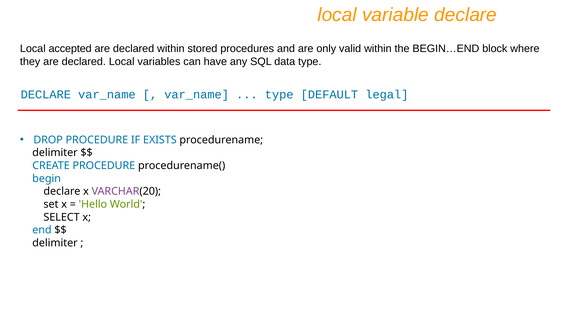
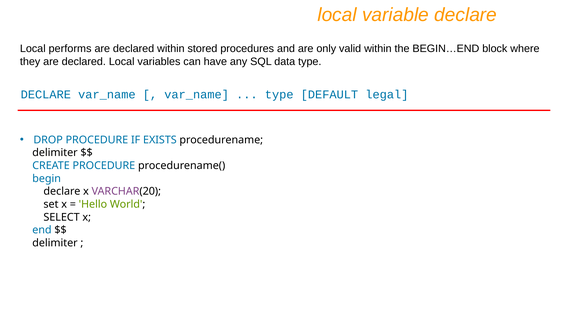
accepted: accepted -> performs (70, 49)
